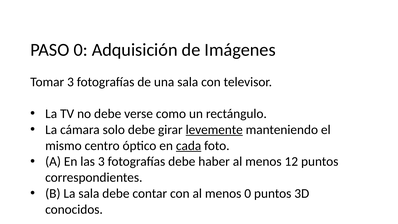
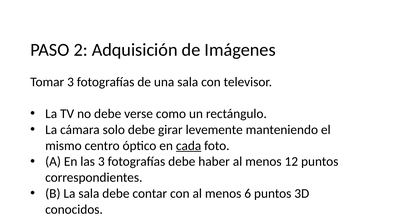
PASO 0: 0 -> 2 (81, 50)
levemente underline: present -> none (214, 130)
menos 0: 0 -> 6 (248, 193)
